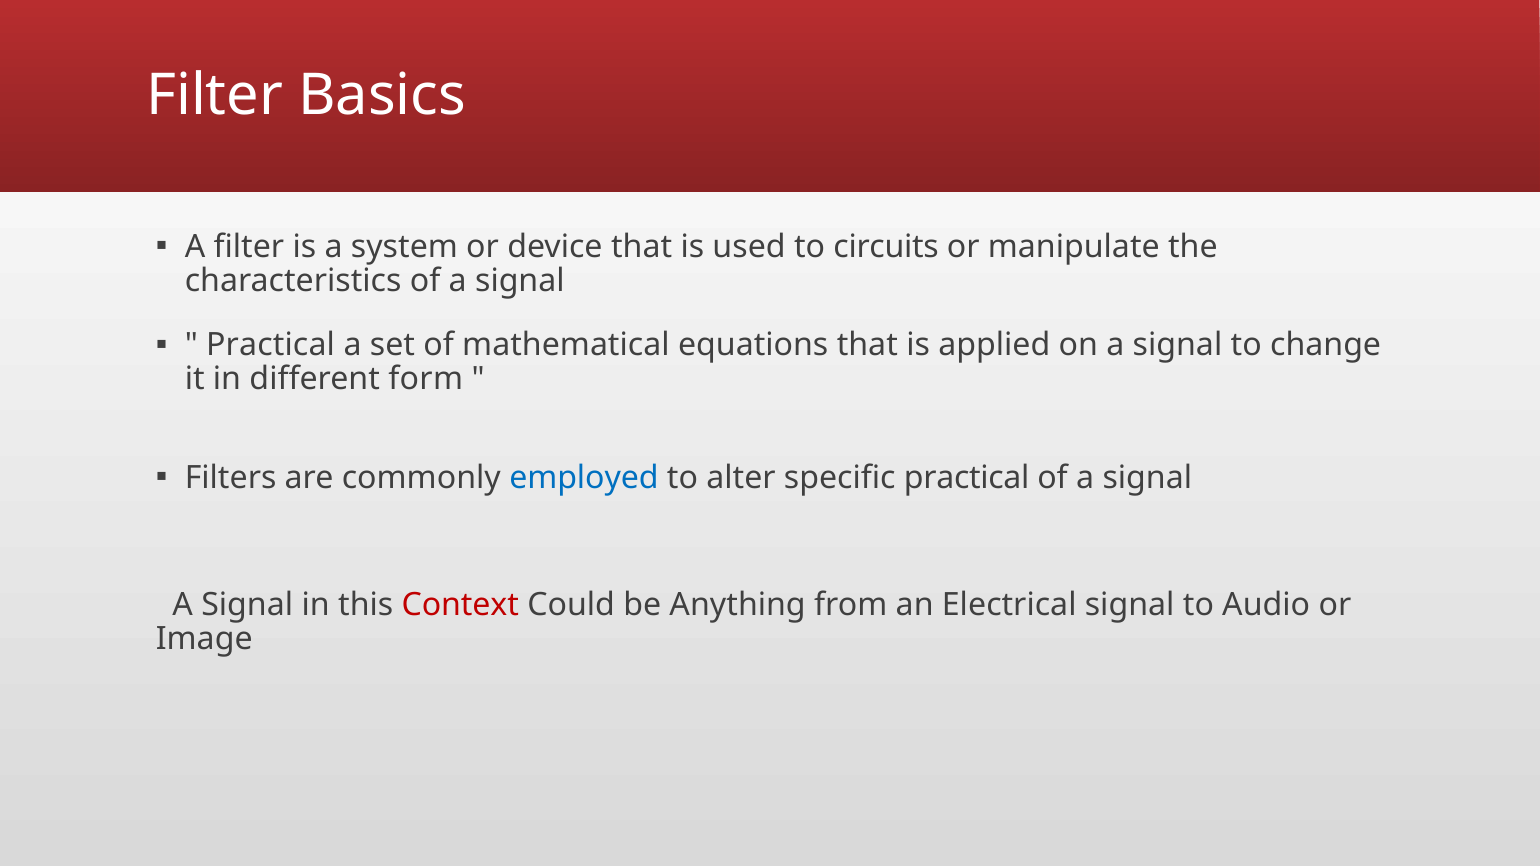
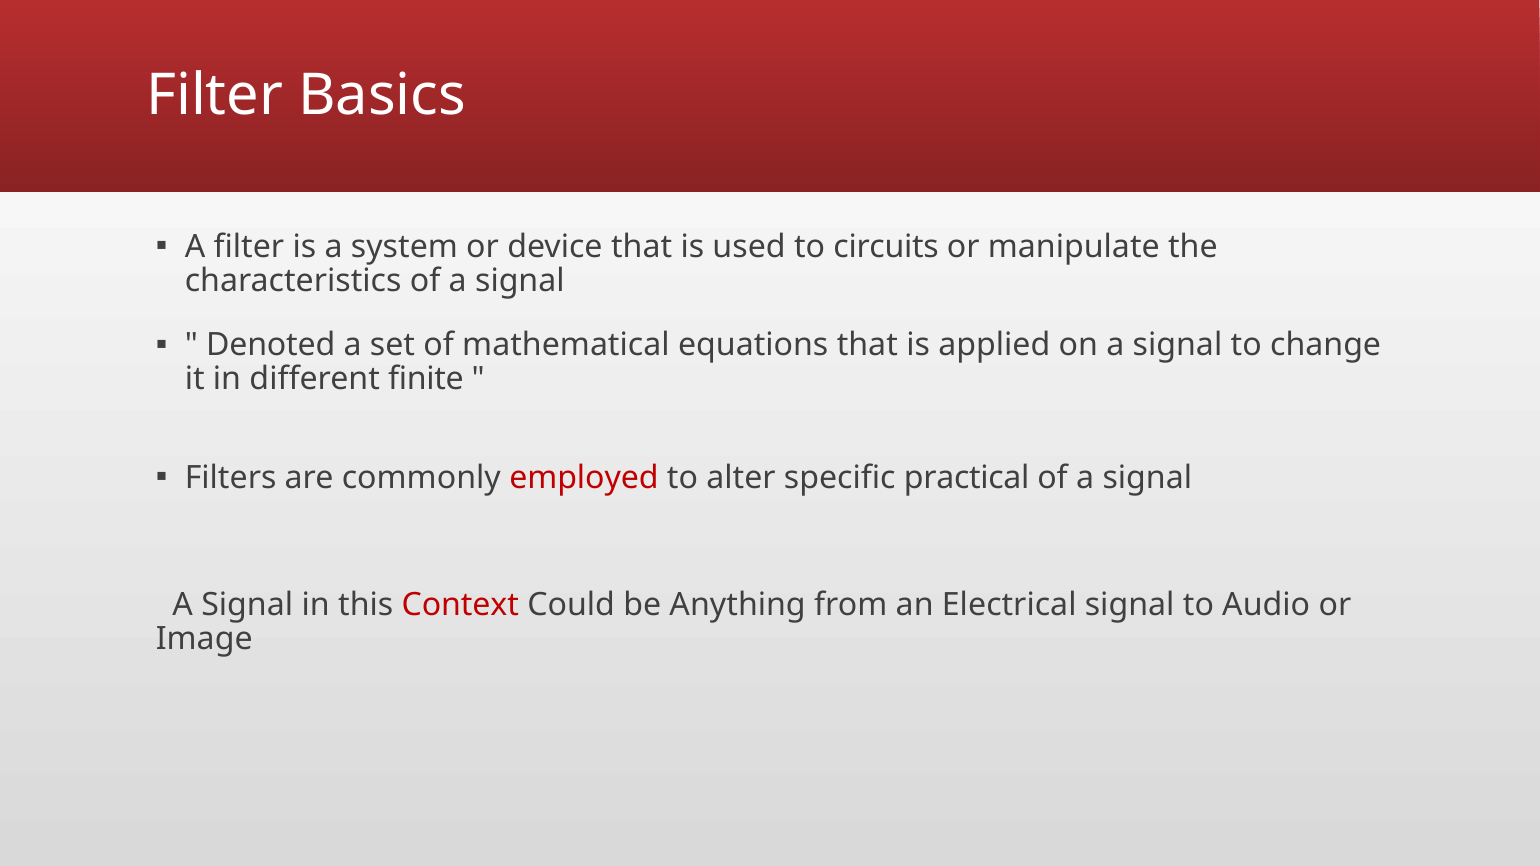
Practical: Practical -> Denoted (271, 345)
form: form -> finite (426, 379)
employed colour: blue -> red (584, 478)
